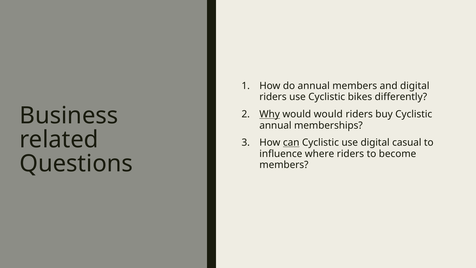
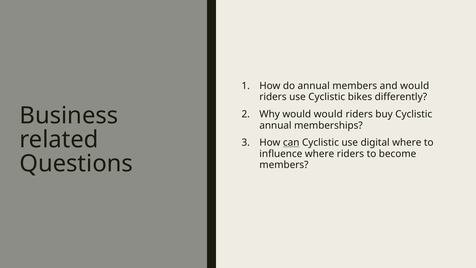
and digital: digital -> would (415, 86)
Why underline: present -> none (270, 114)
digital casual: casual -> where (407, 142)
